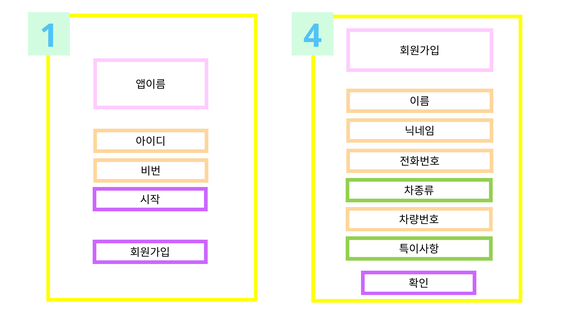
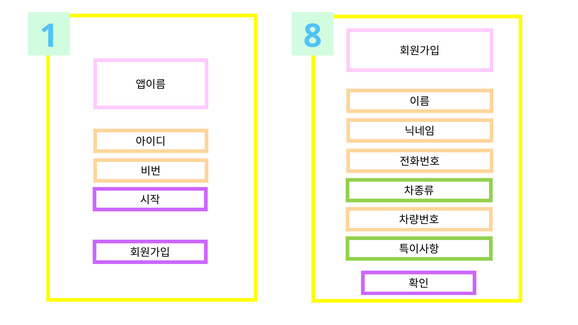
4: 4 -> 8 (313, 36)
